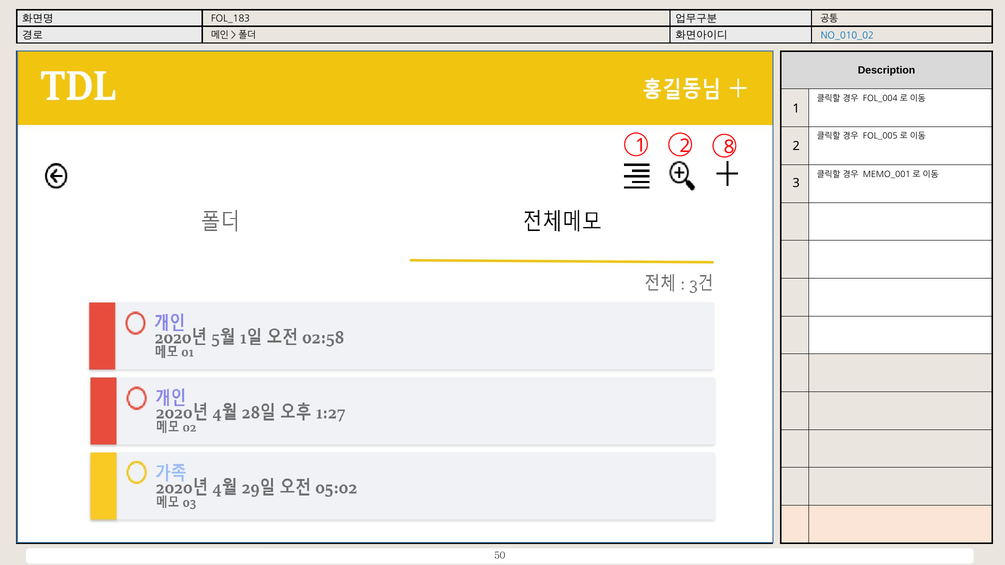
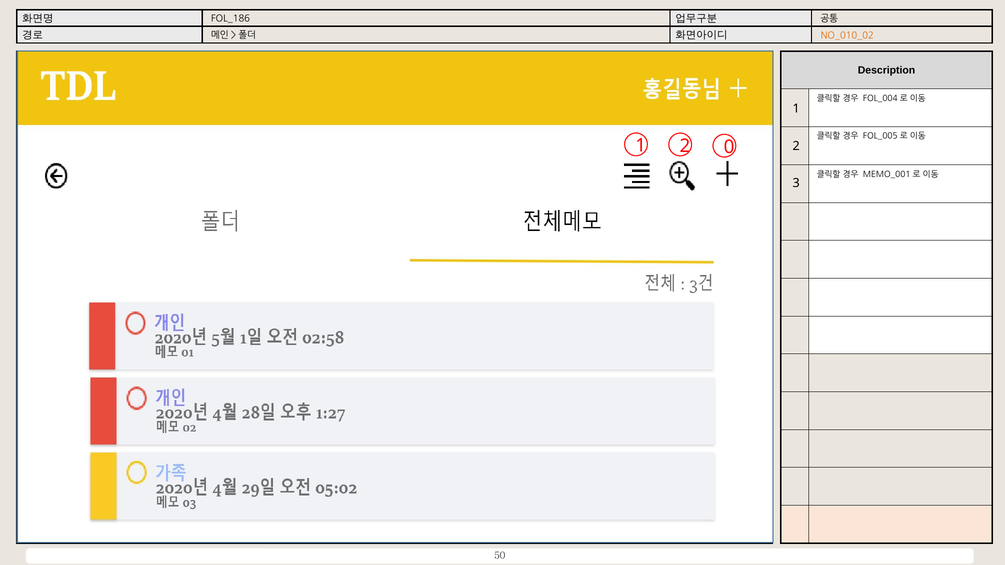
FOL_183: FOL_183 -> FOL_186 (230, 18)
NO_010_02 colour: blue -> orange (847, 36)
8: 8 -> 0 (729, 147)
